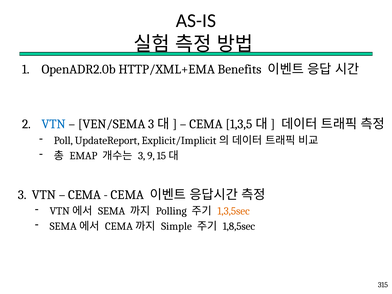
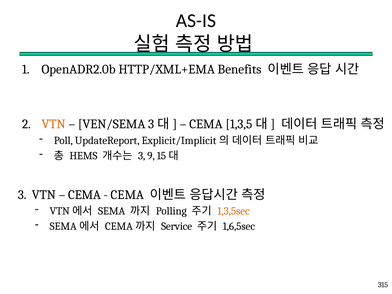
VTN colour: blue -> orange (54, 124)
EMAP: EMAP -> HEMS (83, 156)
Simple: Simple -> Service (177, 226)
1,8,5sec: 1,8,5sec -> 1,6,5sec (239, 226)
